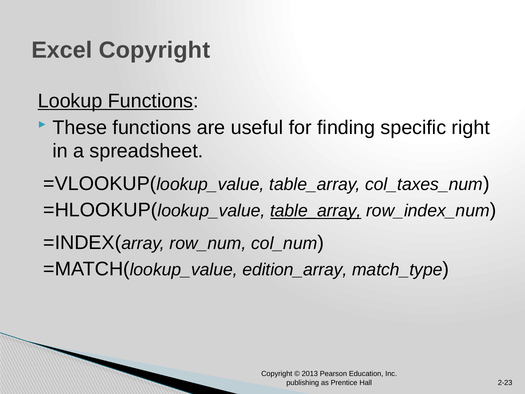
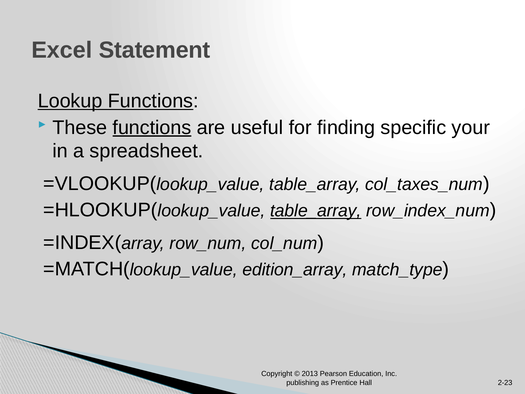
Excel Copyright: Copyright -> Statement (155, 50)
functions underline: none -> present (152, 127)
right: right -> your (471, 127)
